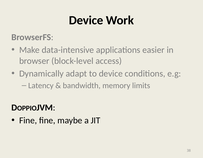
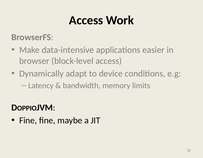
Device: Device -> Access (86, 20)
